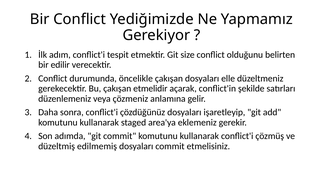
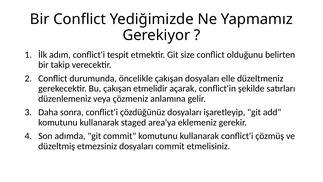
edilir: edilir -> takip (60, 65)
edilmemiş: edilmemiş -> etmezsiniz (97, 146)
